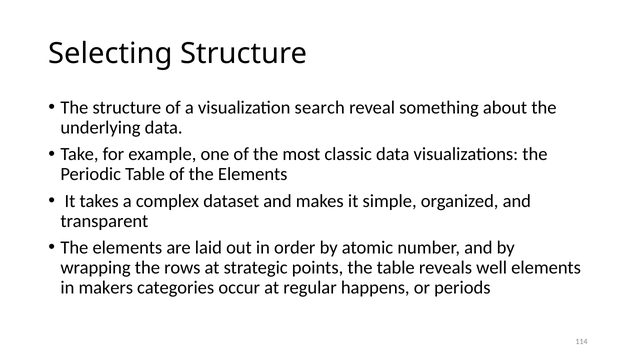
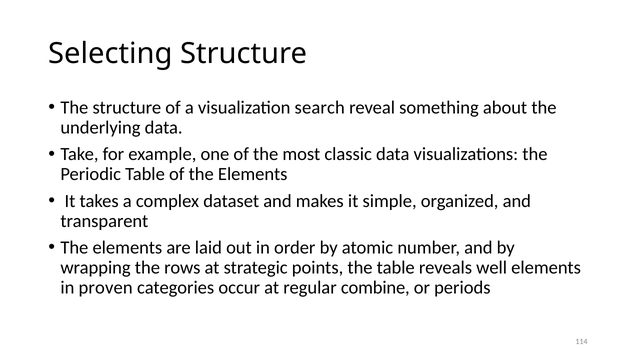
makers: makers -> proven (106, 287)
happens: happens -> combine (375, 287)
